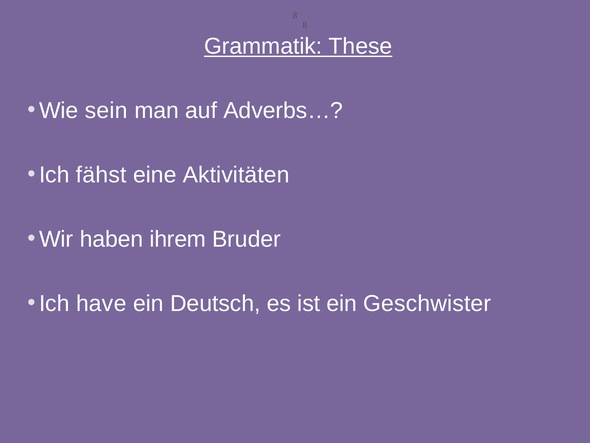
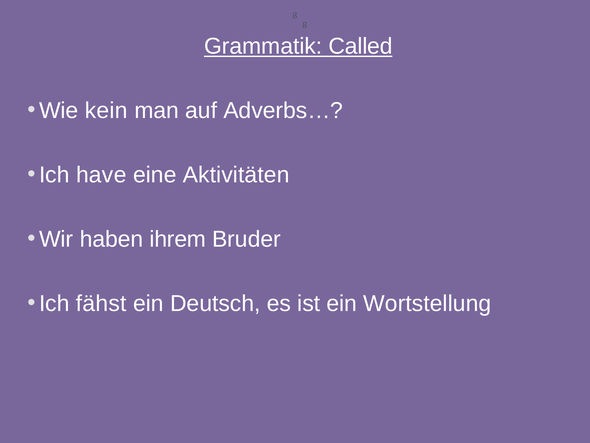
These: These -> Called (361, 46)
sein: sein -> kein (106, 110)
fähst: fähst -> have (101, 175)
have: have -> fähst (101, 303)
Geschwister: Geschwister -> Wortstellung (427, 303)
